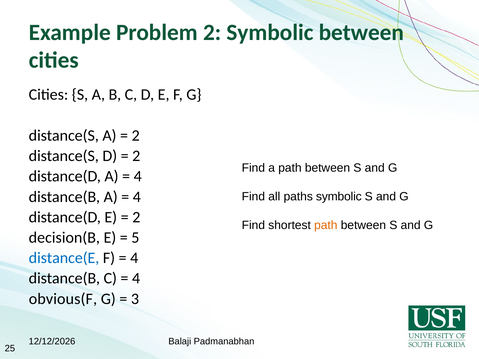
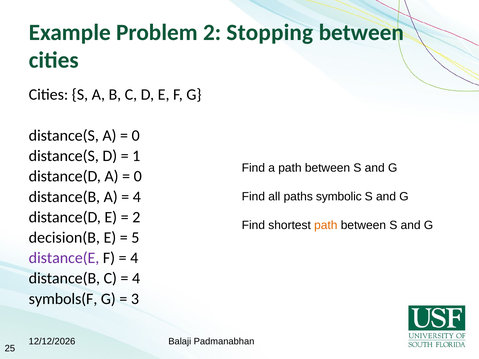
2 Symbolic: Symbolic -> Stopping (270, 32)
2: 2 -> 0 (136, 136)
2: 2 -> 1 (136, 156)
4: 4 -> 0 (138, 176)
distance(E colour: blue -> purple (64, 258)
obvious(F: obvious(F -> symbols(F (63, 299)
